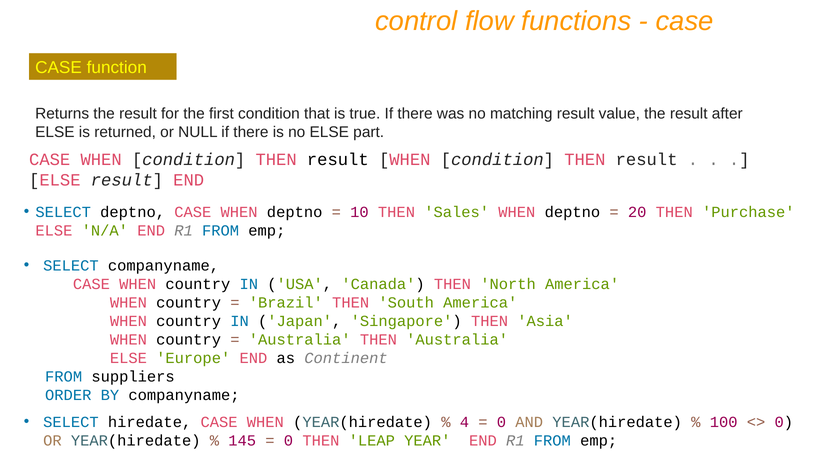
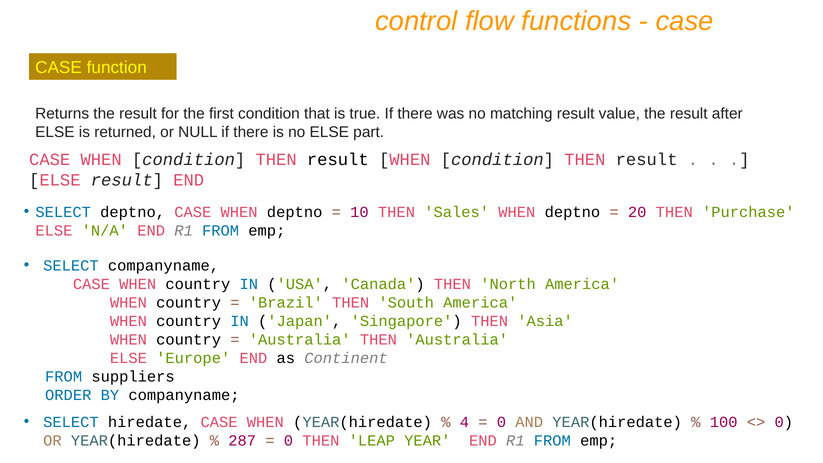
145: 145 -> 287 (242, 440)
